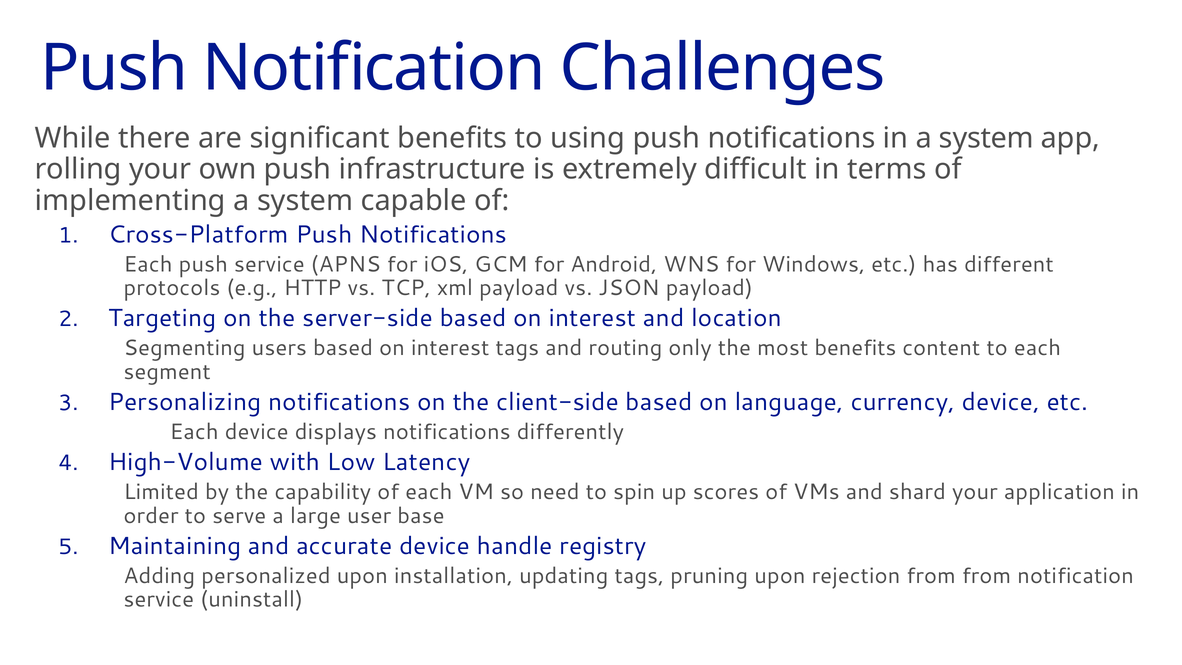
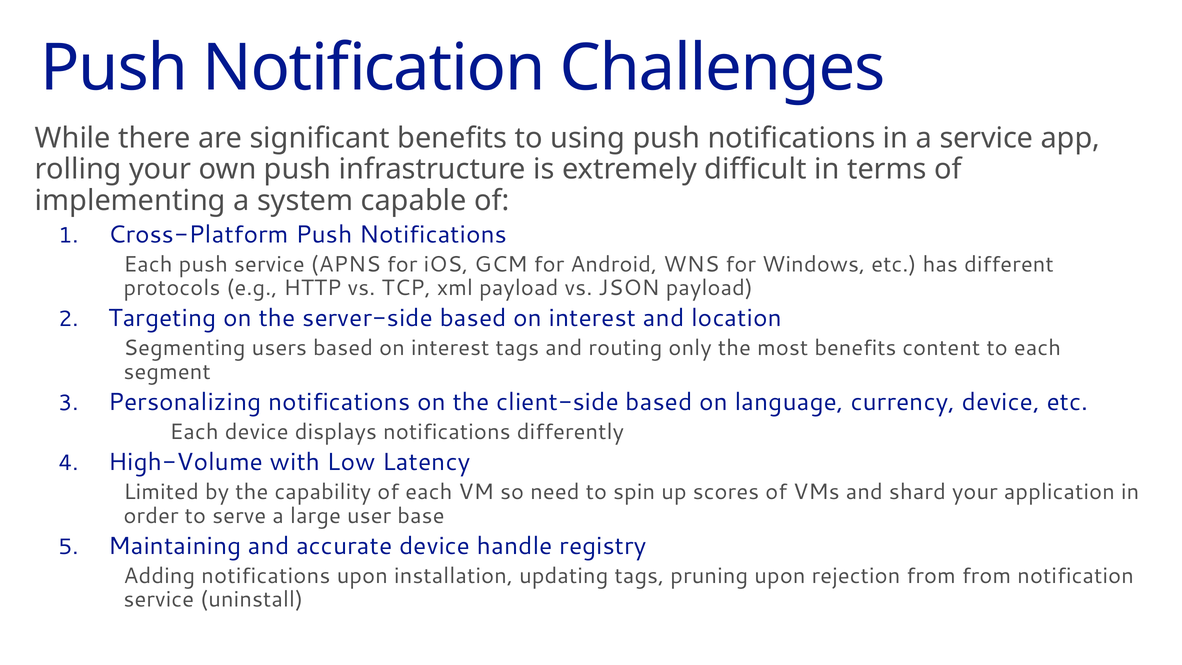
in a system: system -> service (986, 138)
Adding personalized: personalized -> notifications (266, 576)
